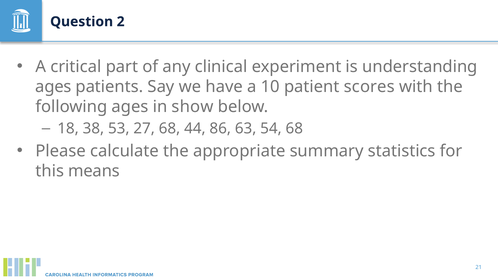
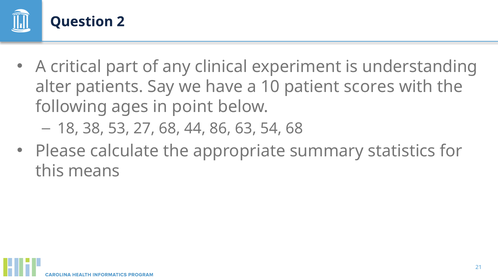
ages: ages -> alter (53, 87)
show: show -> point (193, 107)
